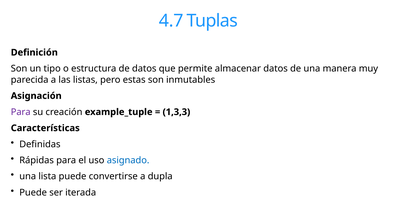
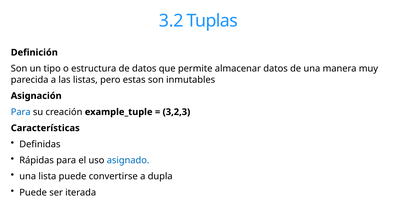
4.7: 4.7 -> 3.2 (171, 21)
Para colour: purple -> blue (21, 112)
1,3,3: 1,3,3 -> 3,2,3 (176, 112)
